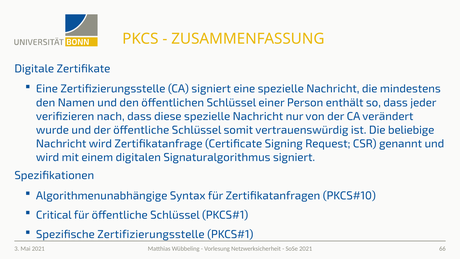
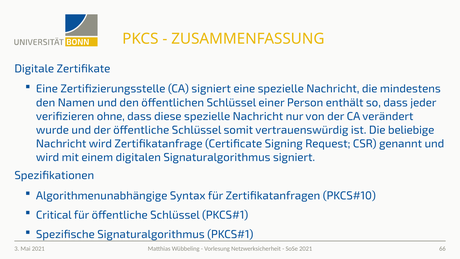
nach: nach -> ohne (111, 116)
Spezifische Zertifizierungsstelle: Zertifizierungsstelle -> Signaturalgorithmus (151, 234)
